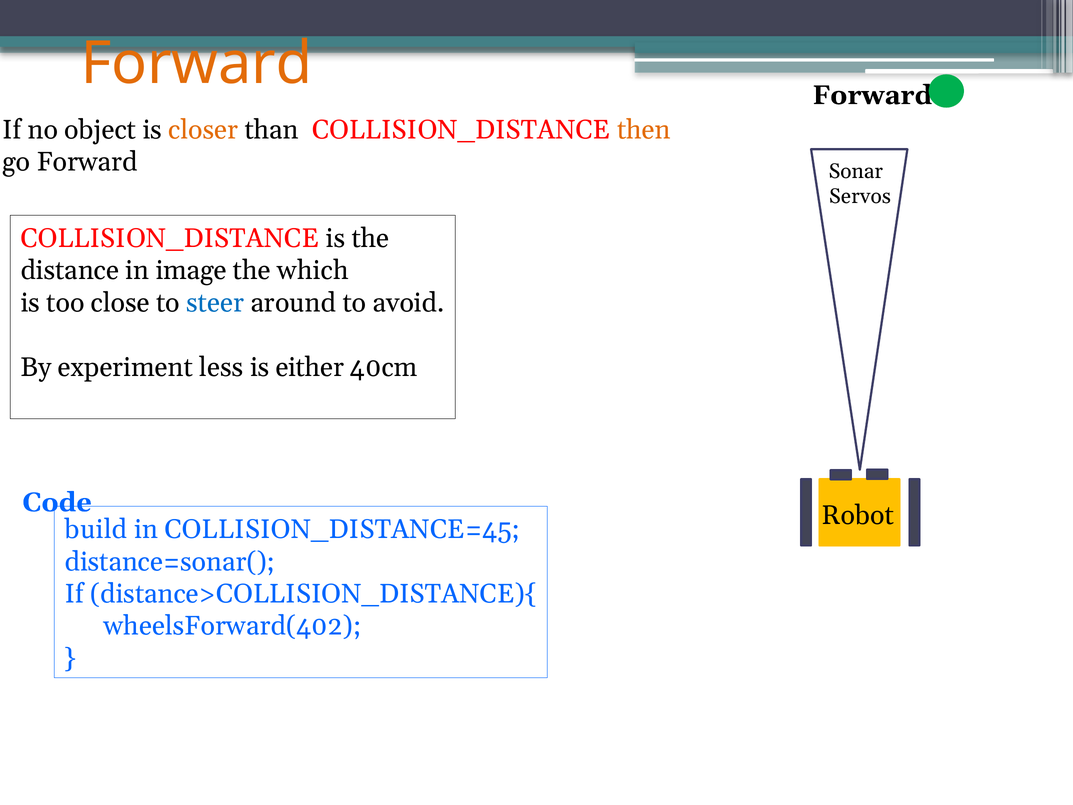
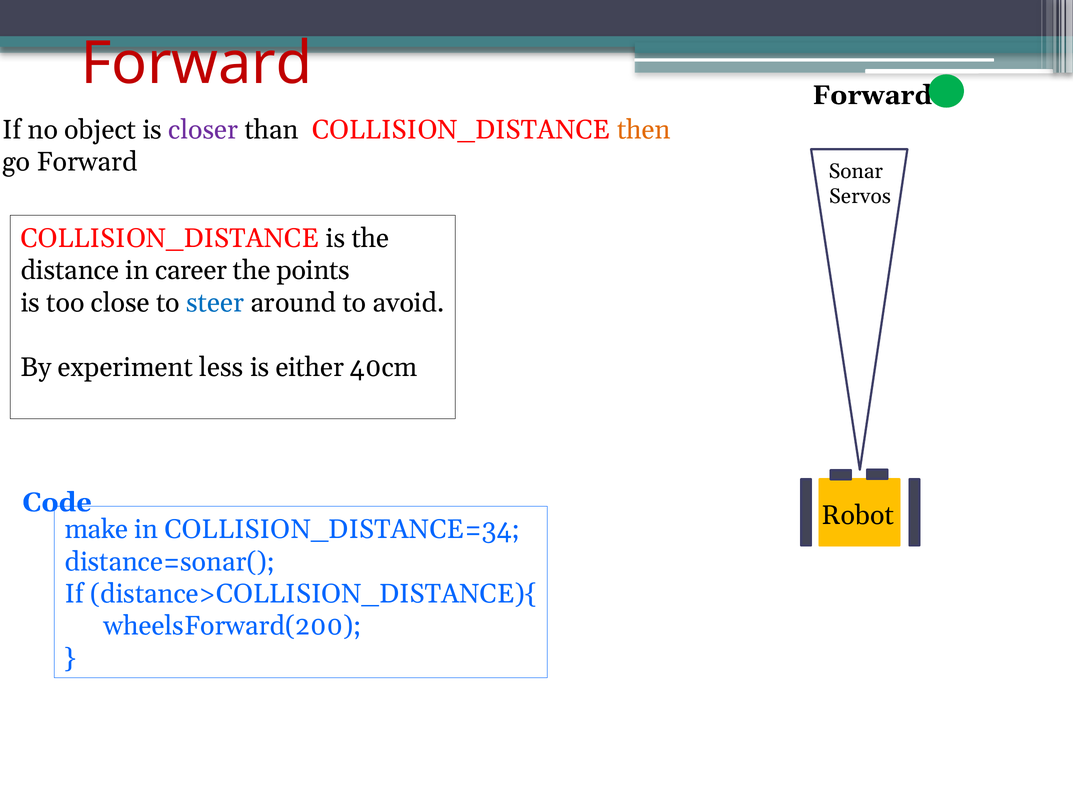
Forward colour: orange -> red (196, 63)
closer colour: orange -> purple (203, 130)
image: image -> career (191, 271)
which: which -> points (313, 271)
build: build -> make (96, 529)
COLLISION_DISTANCE=45: COLLISION_DISTANCE=45 -> COLLISION_DISTANCE=34 (342, 529)
wheelsForward(402: wheelsForward(402 -> wheelsForward(200 (233, 626)
